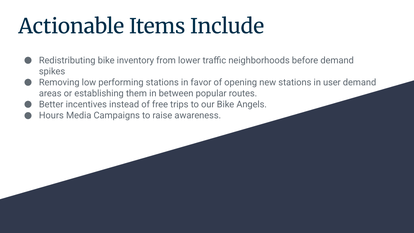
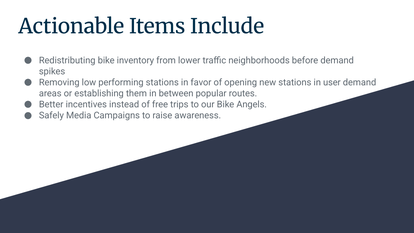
Hours: Hours -> Safely (51, 115)
